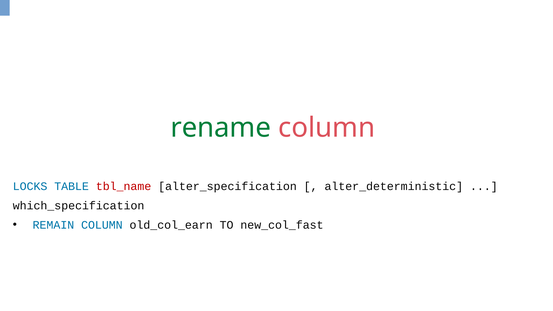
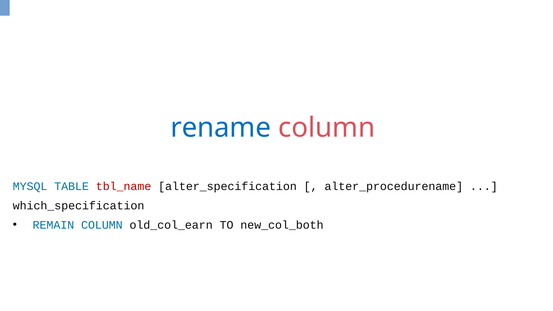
rename colour: green -> blue (221, 128)
LOCKS: LOCKS -> MYSQL (30, 186)
alter_deterministic: alter_deterministic -> alter_procedurename (394, 186)
new_col_fast: new_col_fast -> new_col_both (282, 225)
